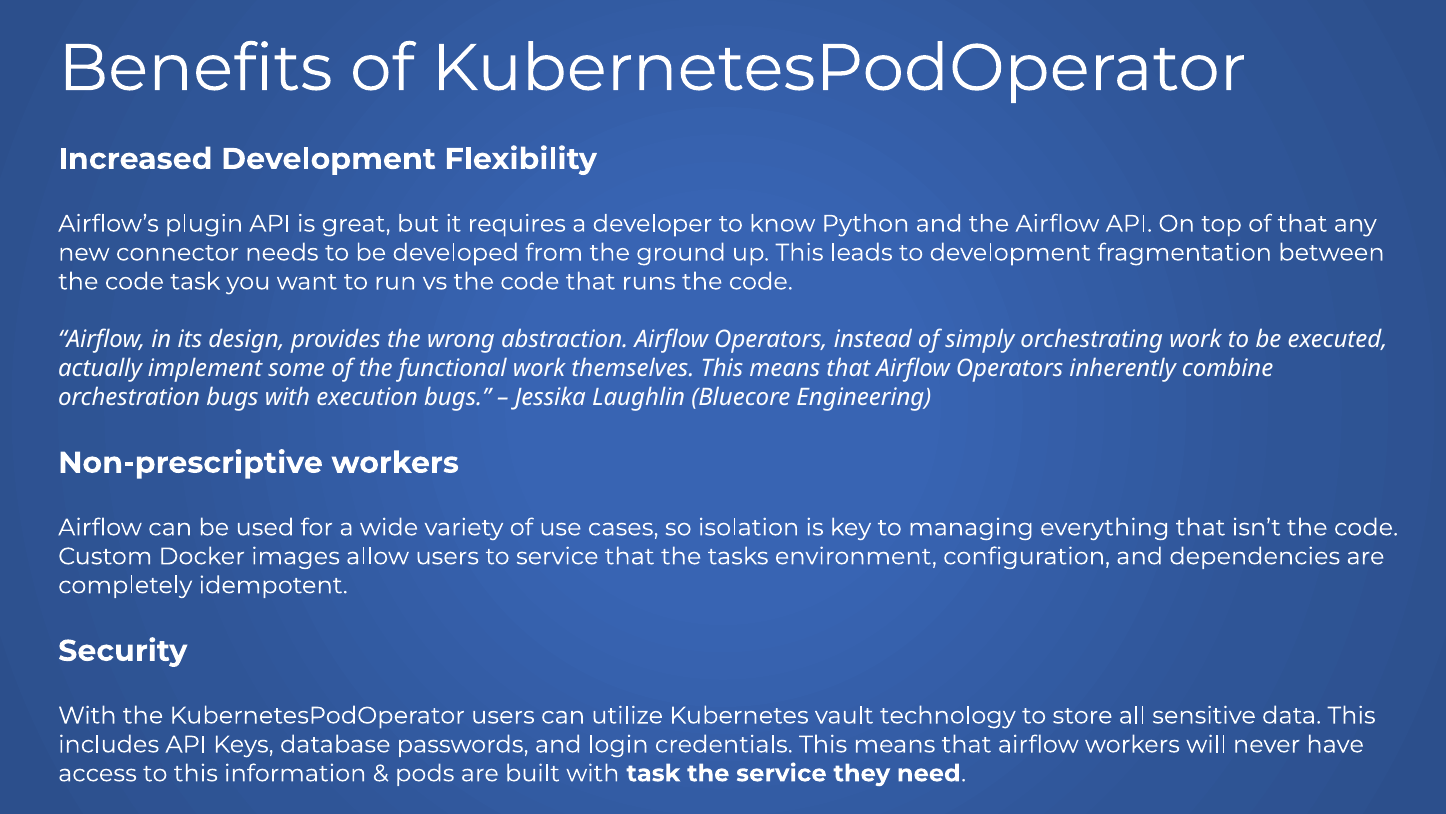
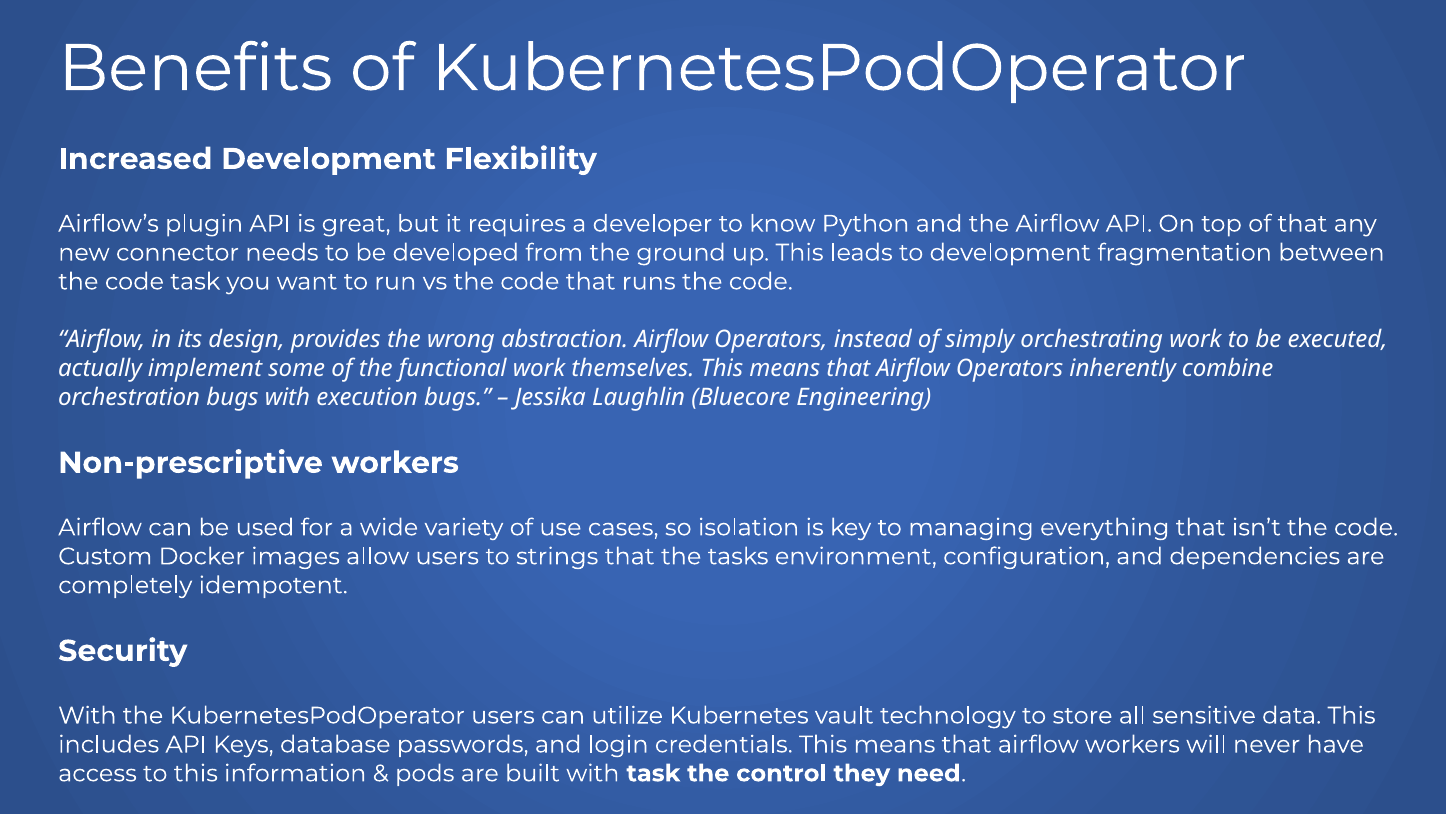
to service: service -> strings (557, 556)
the service: service -> control (781, 773)
